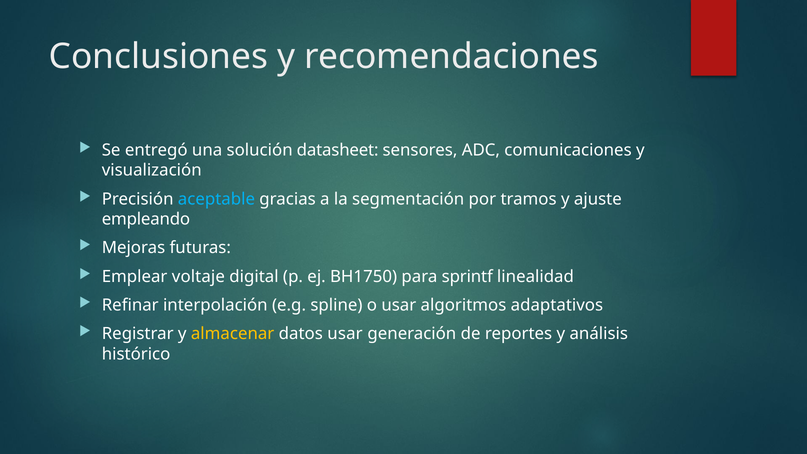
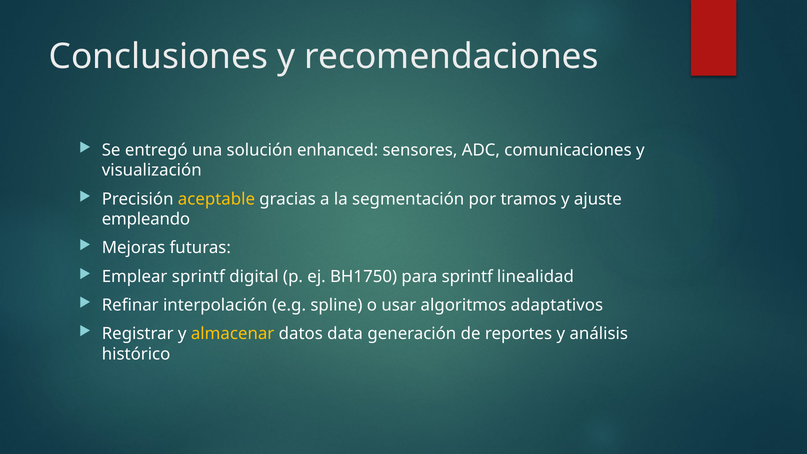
datasheet: datasheet -> enhanced (338, 150)
aceptable colour: light blue -> yellow (216, 199)
Emplear voltaje: voltaje -> sprintf (198, 276)
datos usar: usar -> data (345, 334)
